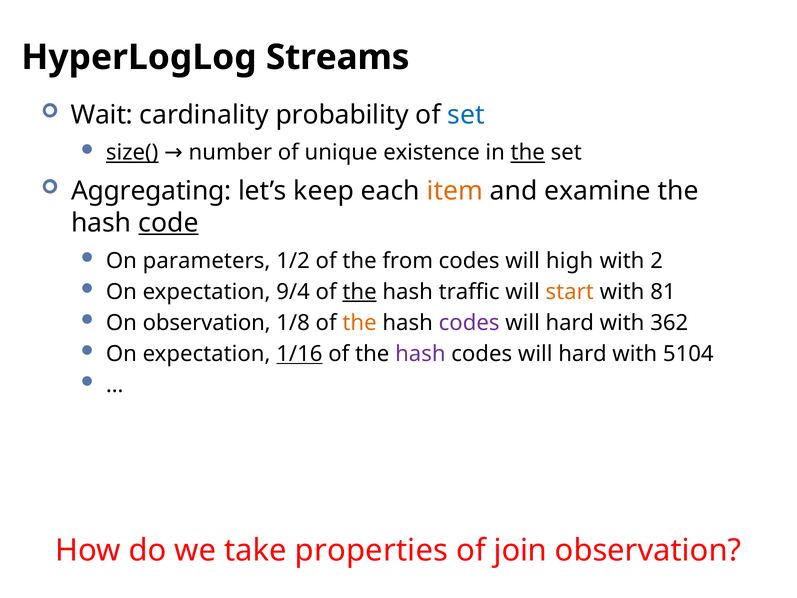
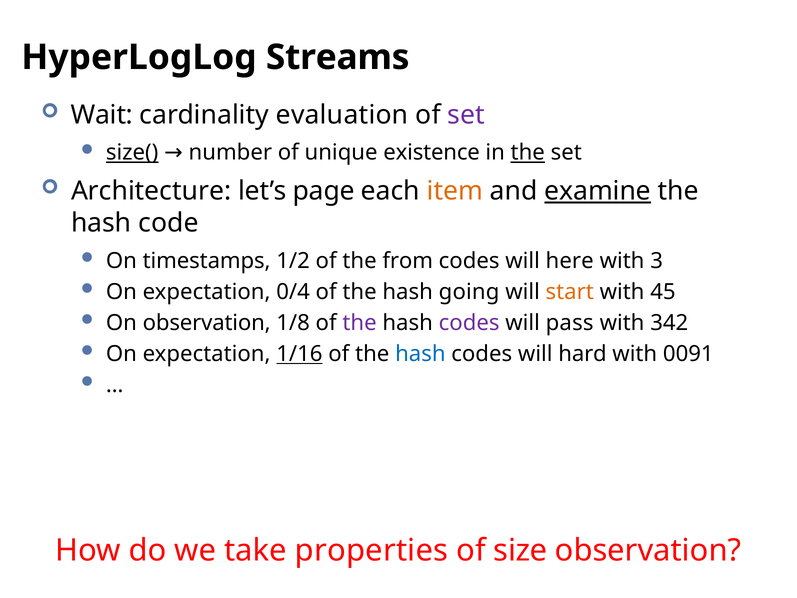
probability: probability -> evaluation (342, 115)
set colour: blue -> purple (466, 115)
Aggregating: Aggregating -> Architecture (151, 191)
keep: keep -> page (324, 191)
examine underline: none -> present (598, 191)
code underline: present -> none (168, 223)
parameters: parameters -> timestamps (207, 261)
high: high -> here (570, 261)
2: 2 -> 3 (657, 261)
9/4: 9/4 -> 0/4 (293, 292)
the underline: present -> none (360, 292)
traffic: traffic -> going (469, 292)
81: 81 -> 45 (663, 292)
the colour: orange -> purple (360, 323)
hard: hard -> pass (570, 323)
362: 362 -> 342 (669, 323)
hash colour: purple -> blue (420, 354)
5104: 5104 -> 0091 (688, 354)
join: join -> size (520, 550)
